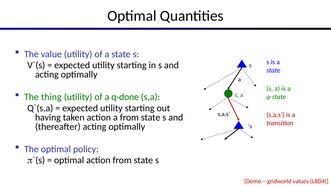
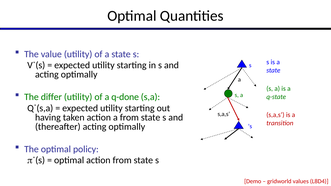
thing: thing -> differ (51, 97)
